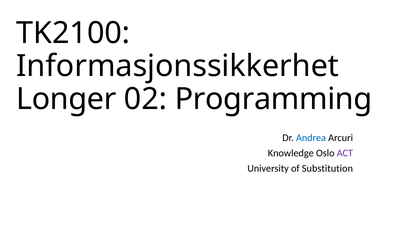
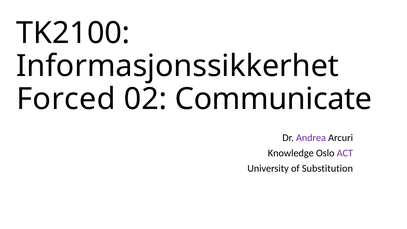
Longer: Longer -> Forced (66, 99)
Programming: Programming -> Communicate (273, 99)
Andrea colour: blue -> purple (311, 138)
